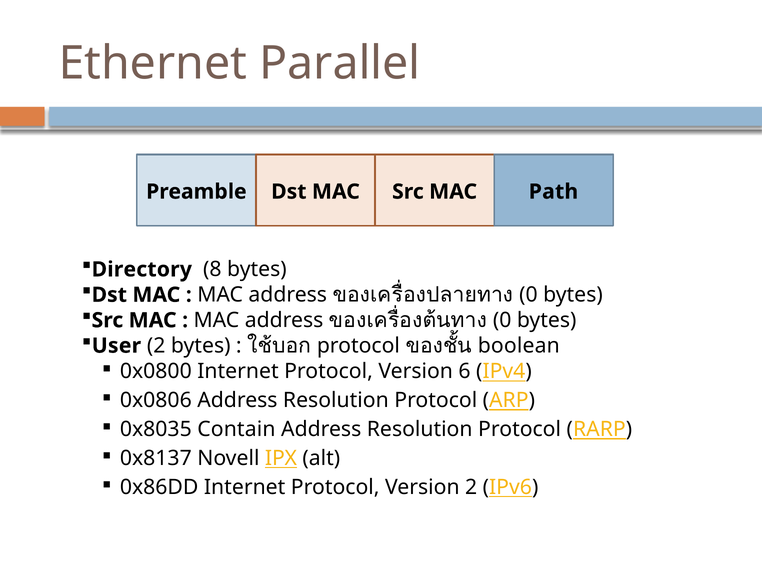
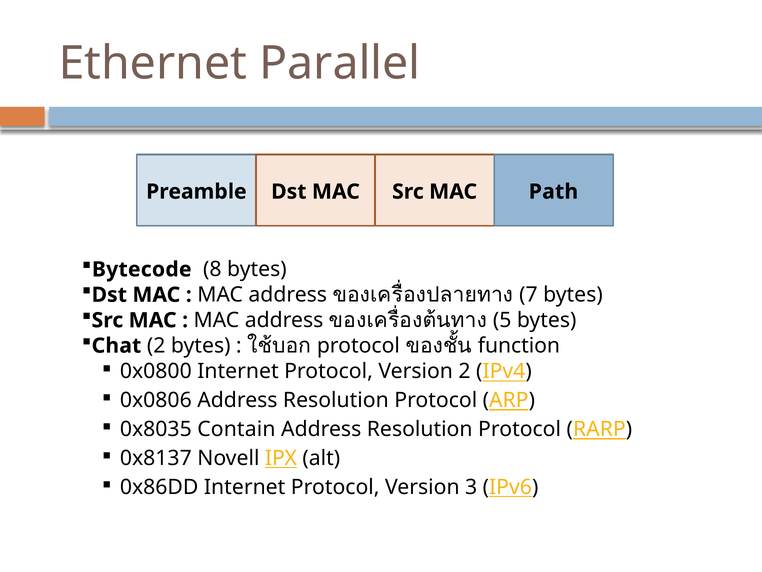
Directory: Directory -> Bytecode (142, 269)
0: 0 -> 7 (528, 295)
0: 0 -> 5 (502, 320)
User: User -> Chat (116, 345)
boolean: boolean -> function (519, 345)
Version 6: 6 -> 2 (464, 371)
Version 2: 2 -> 3 (471, 487)
